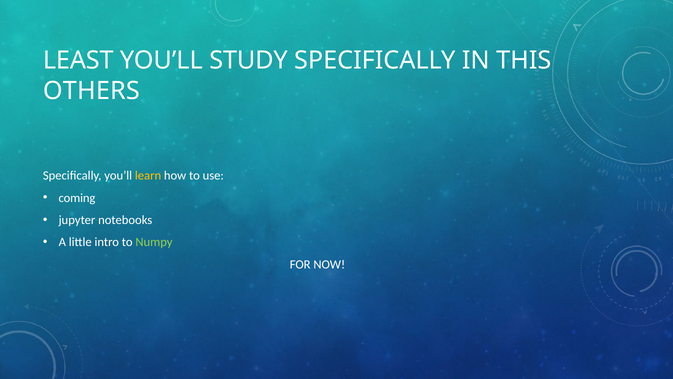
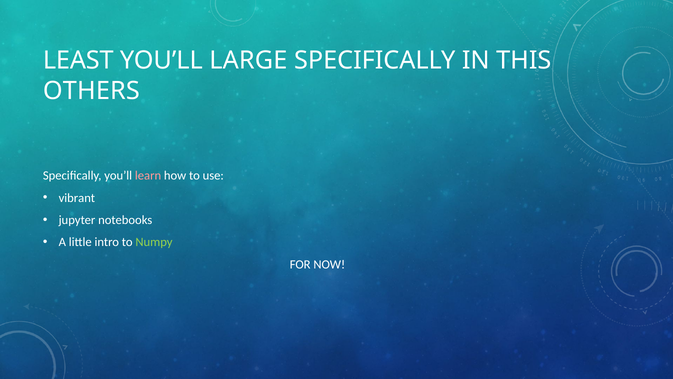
STUDY: STUDY -> LARGE (248, 60)
learn colour: yellow -> pink (148, 175)
coming: coming -> vibrant (77, 198)
